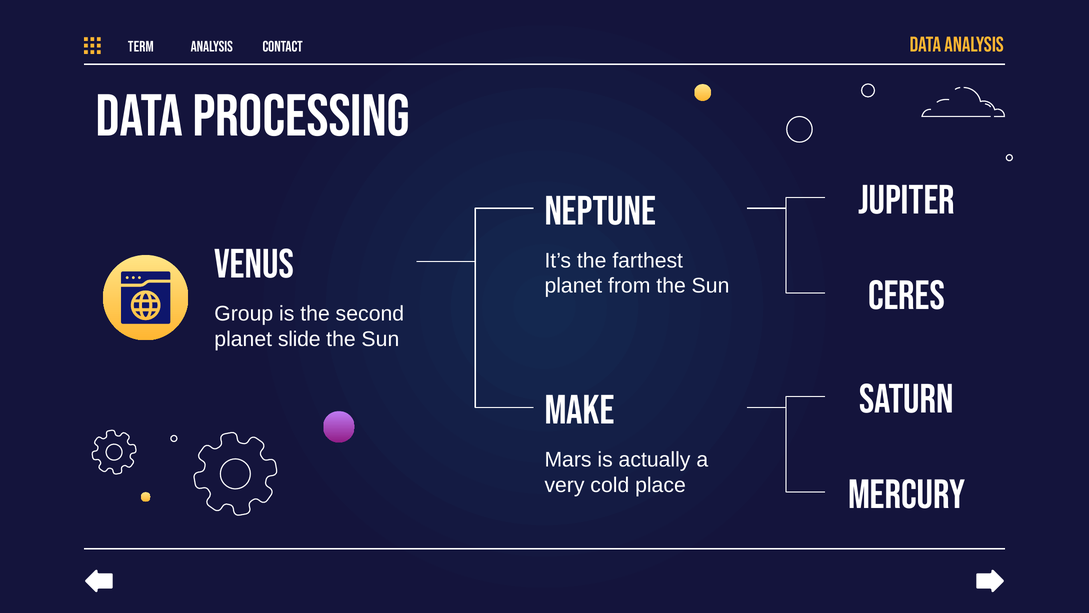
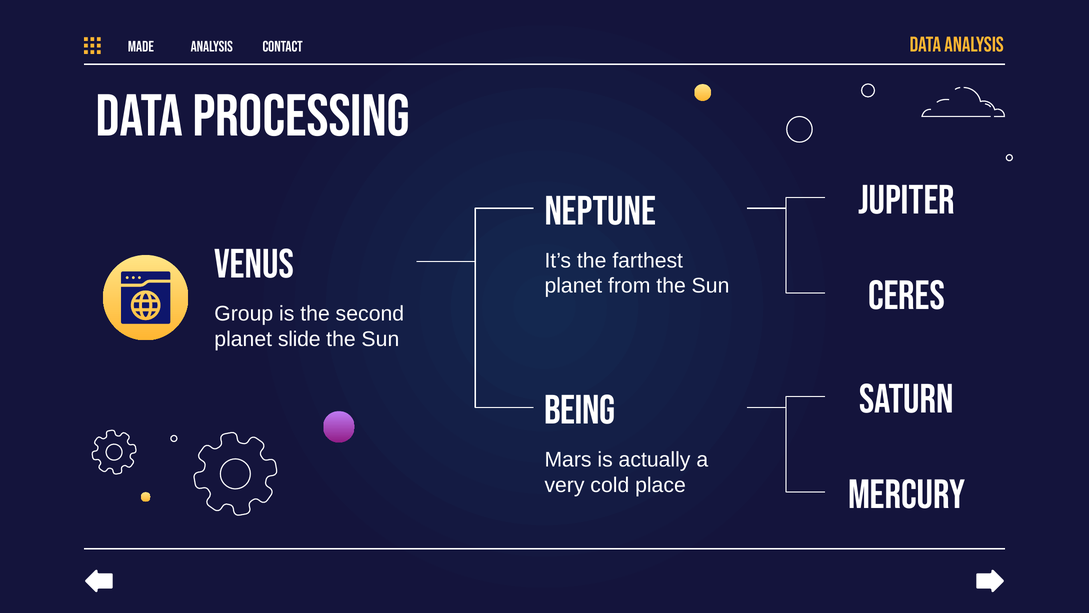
TERM: TERM -> MADE (141, 47)
MAKE: MAKE -> BEING (580, 410)
